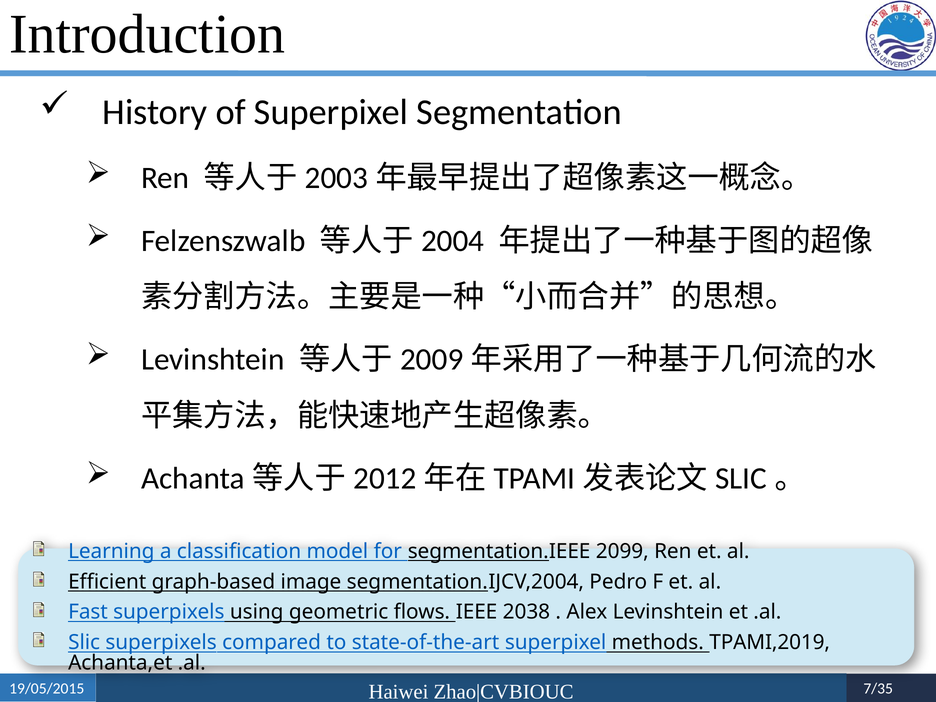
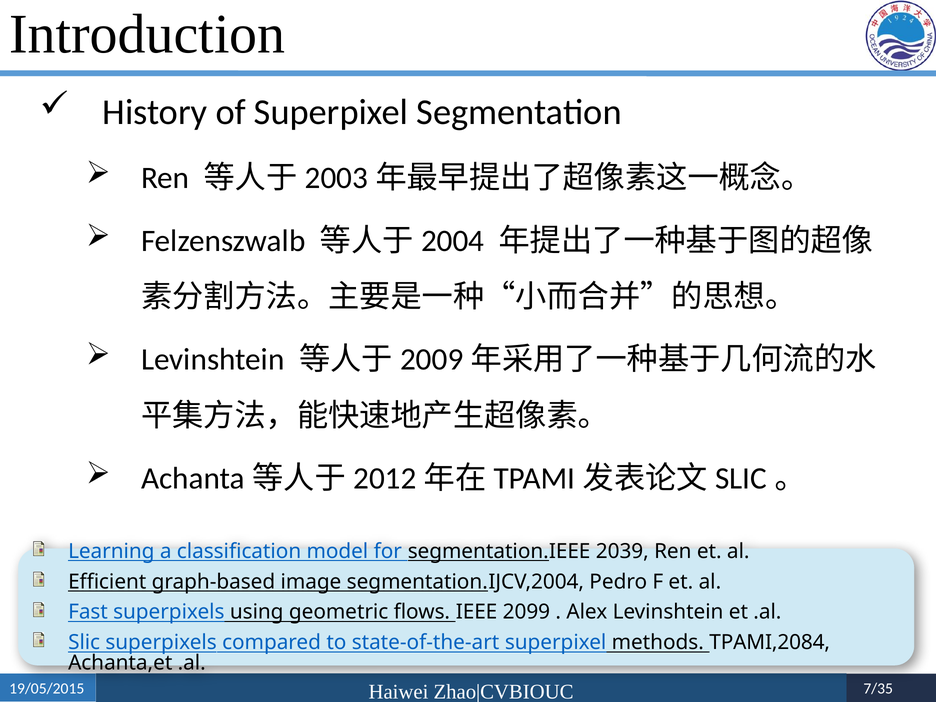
2099: 2099 -> 2039 (622, 551)
2038: 2038 -> 2099 (526, 612)
TPAMI,2019: TPAMI,2019 -> TPAMI,2084 (770, 642)
